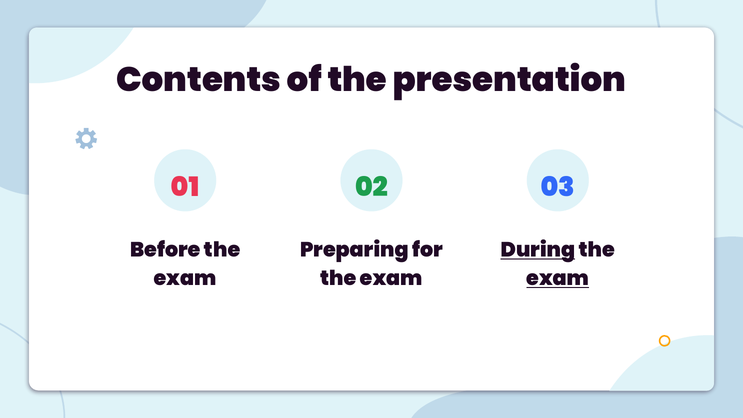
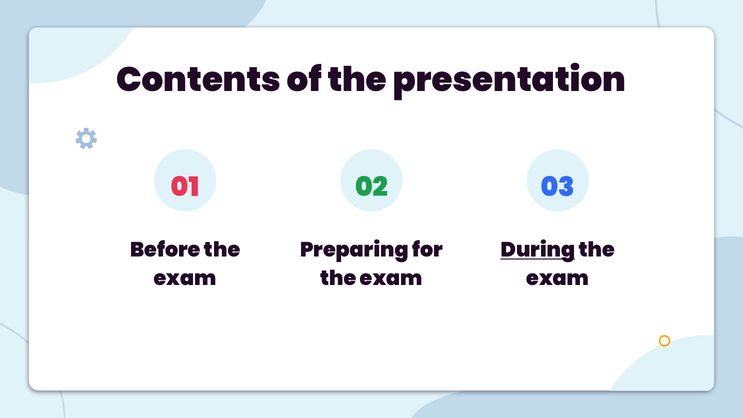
exam underline: present -> none (558, 279)
